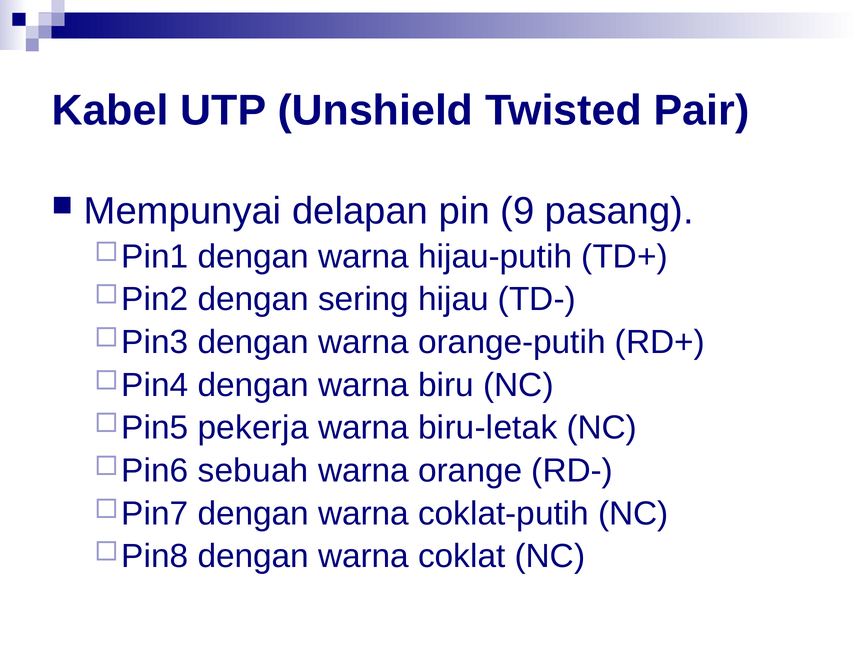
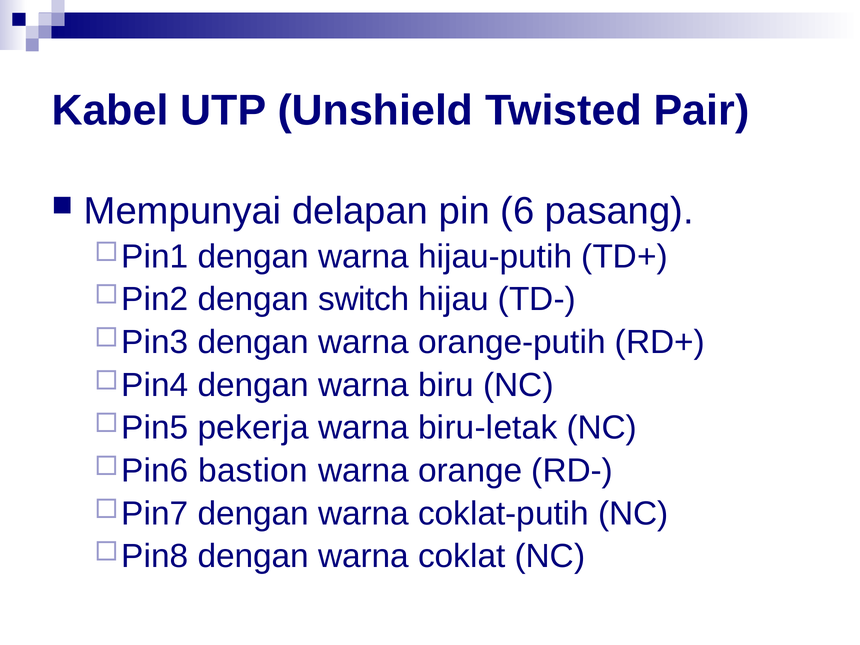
9: 9 -> 6 (517, 211)
sering: sering -> switch (364, 299)
sebuah: sebuah -> bastion (253, 471)
